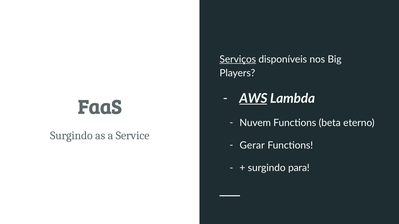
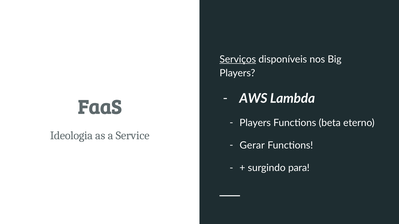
AWS underline: present -> none (253, 99)
Nuvem: Nuvem -> Players (255, 123)
Surgindo: Surgindo -> Ideologia (71, 136)
